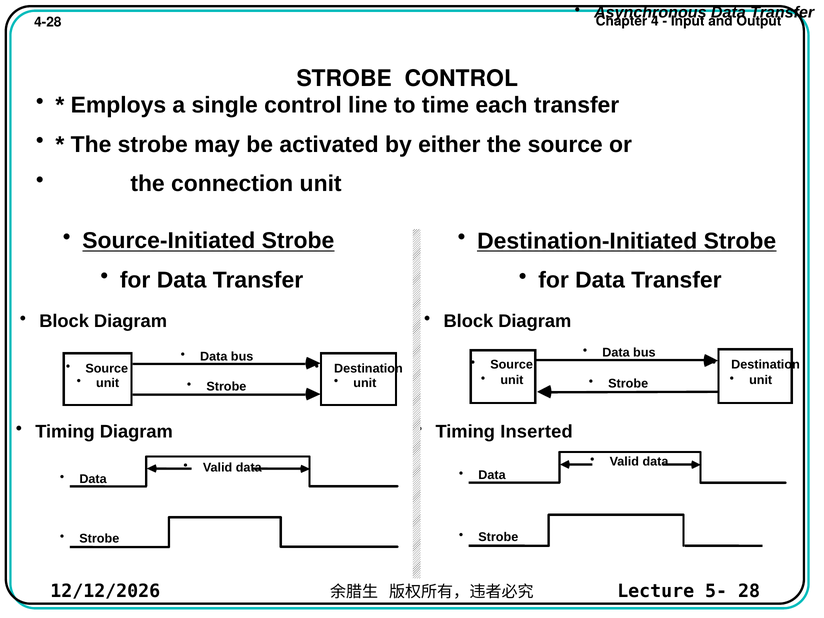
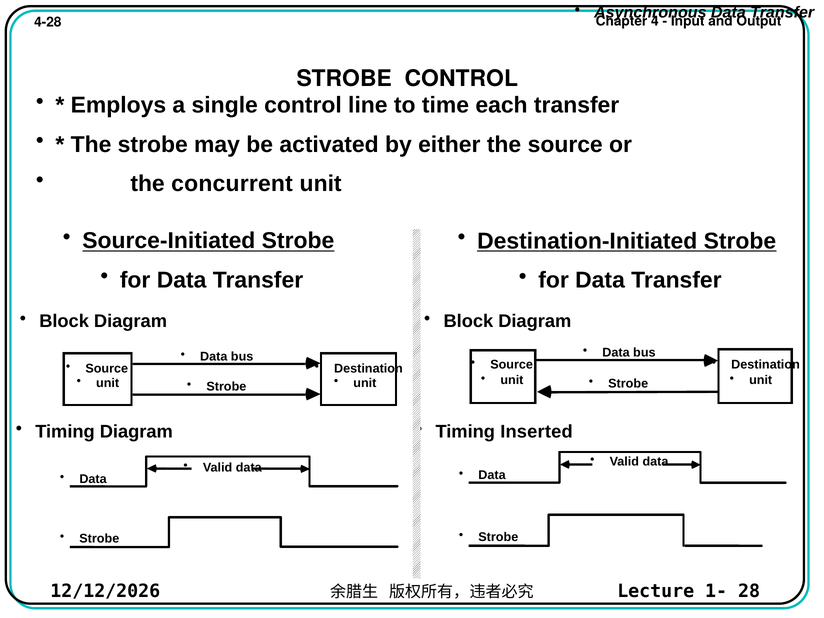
connection: connection -> concurrent (232, 184)
5-: 5- -> 1- (716, 591)
